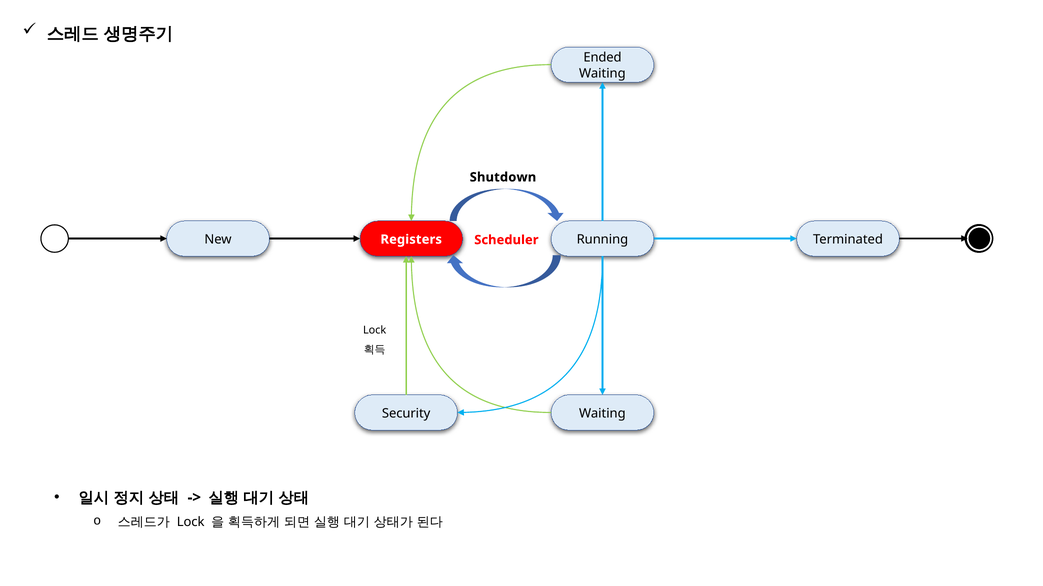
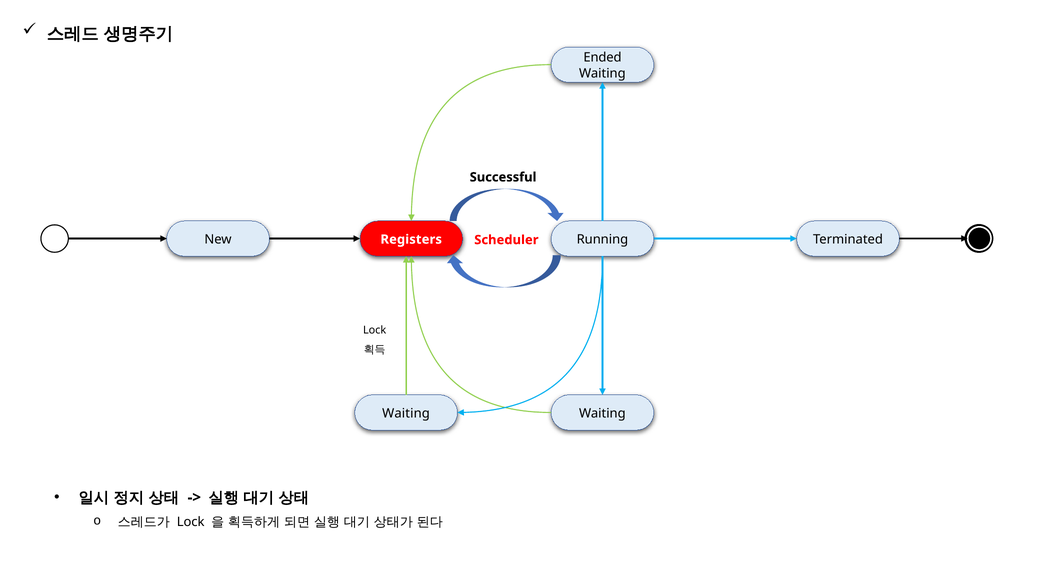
Shutdown: Shutdown -> Successful (503, 177)
Security: Security -> Waiting (406, 414)
